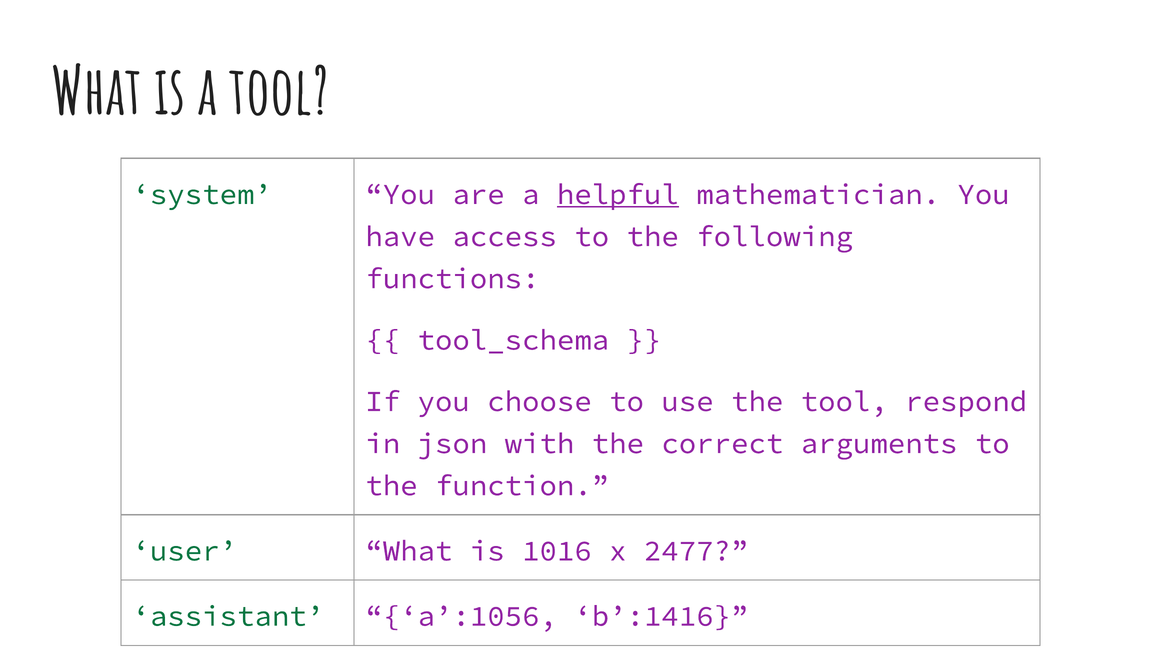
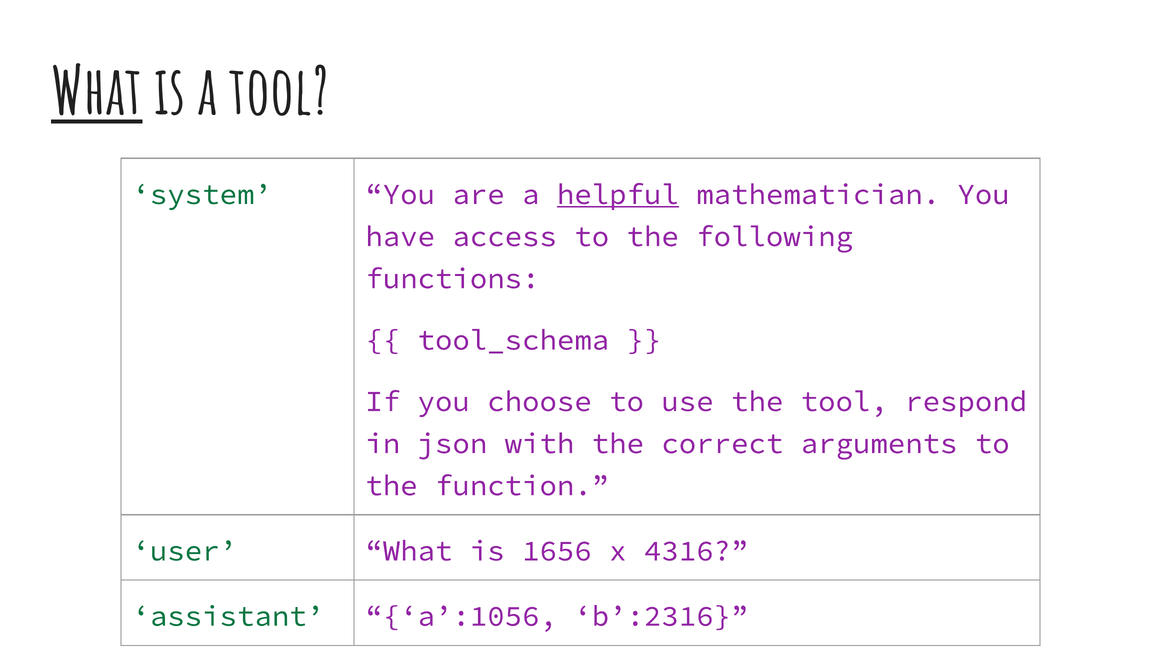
What underline: none -> present (97, 93)
1016: 1016 -> 1656 (557, 551)
2477: 2477 -> 4316 (696, 551)
b’:1416: b’:1416 -> b’:2316 (661, 616)
